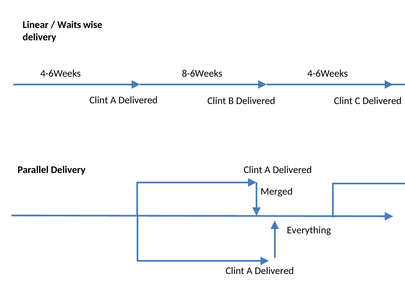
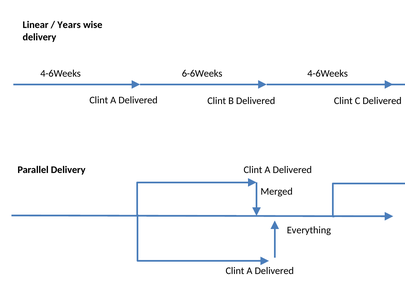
Waits: Waits -> Years (69, 25)
8-6Weeks: 8-6Weeks -> 6-6Weeks (202, 73)
